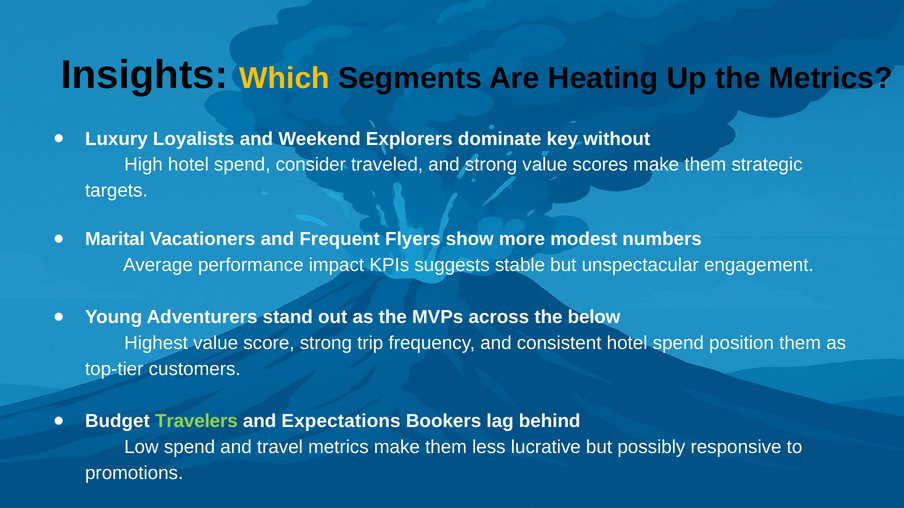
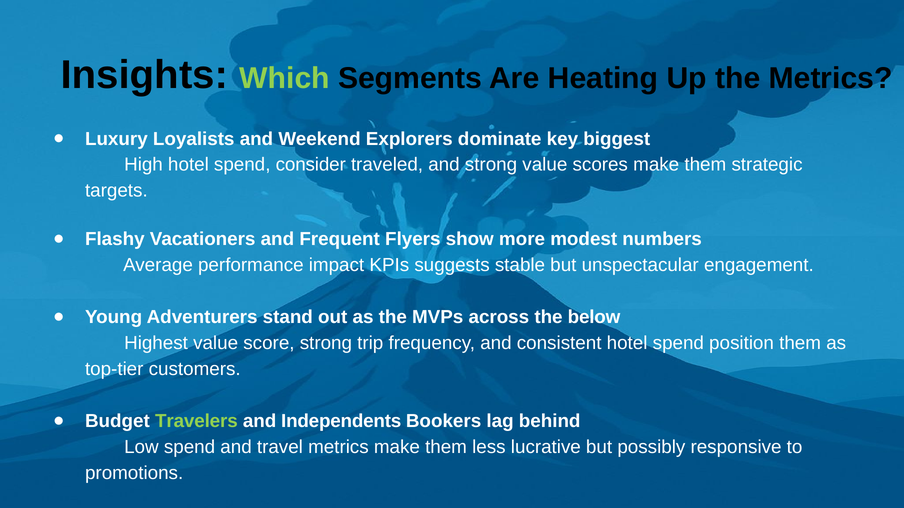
Which colour: yellow -> light green (285, 78)
without: without -> biggest (617, 139)
Marital: Marital -> Flashy (115, 240)
Expectations: Expectations -> Independents (341, 421)
